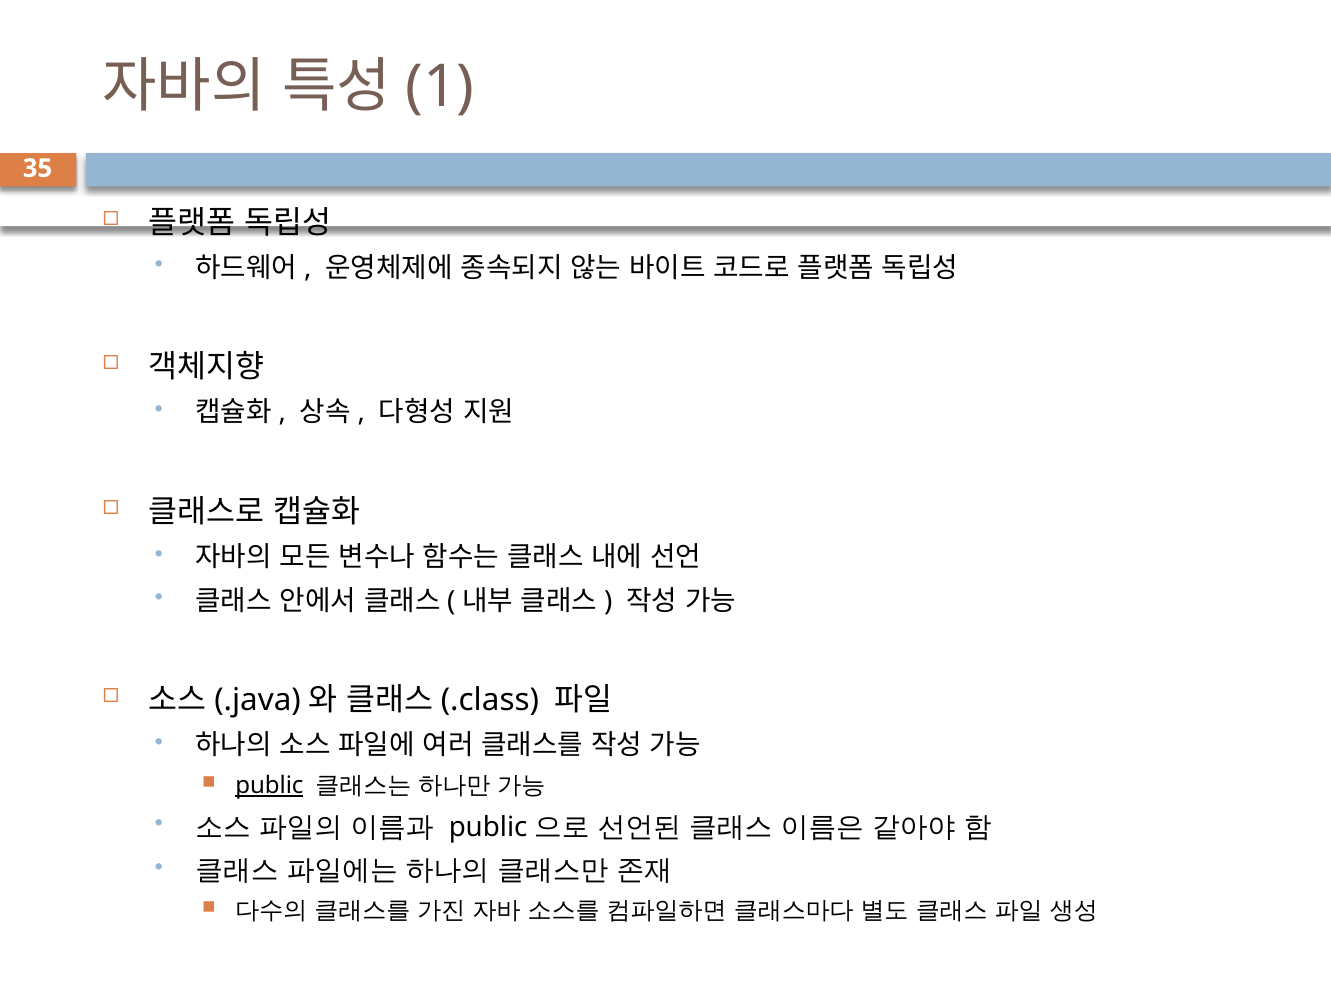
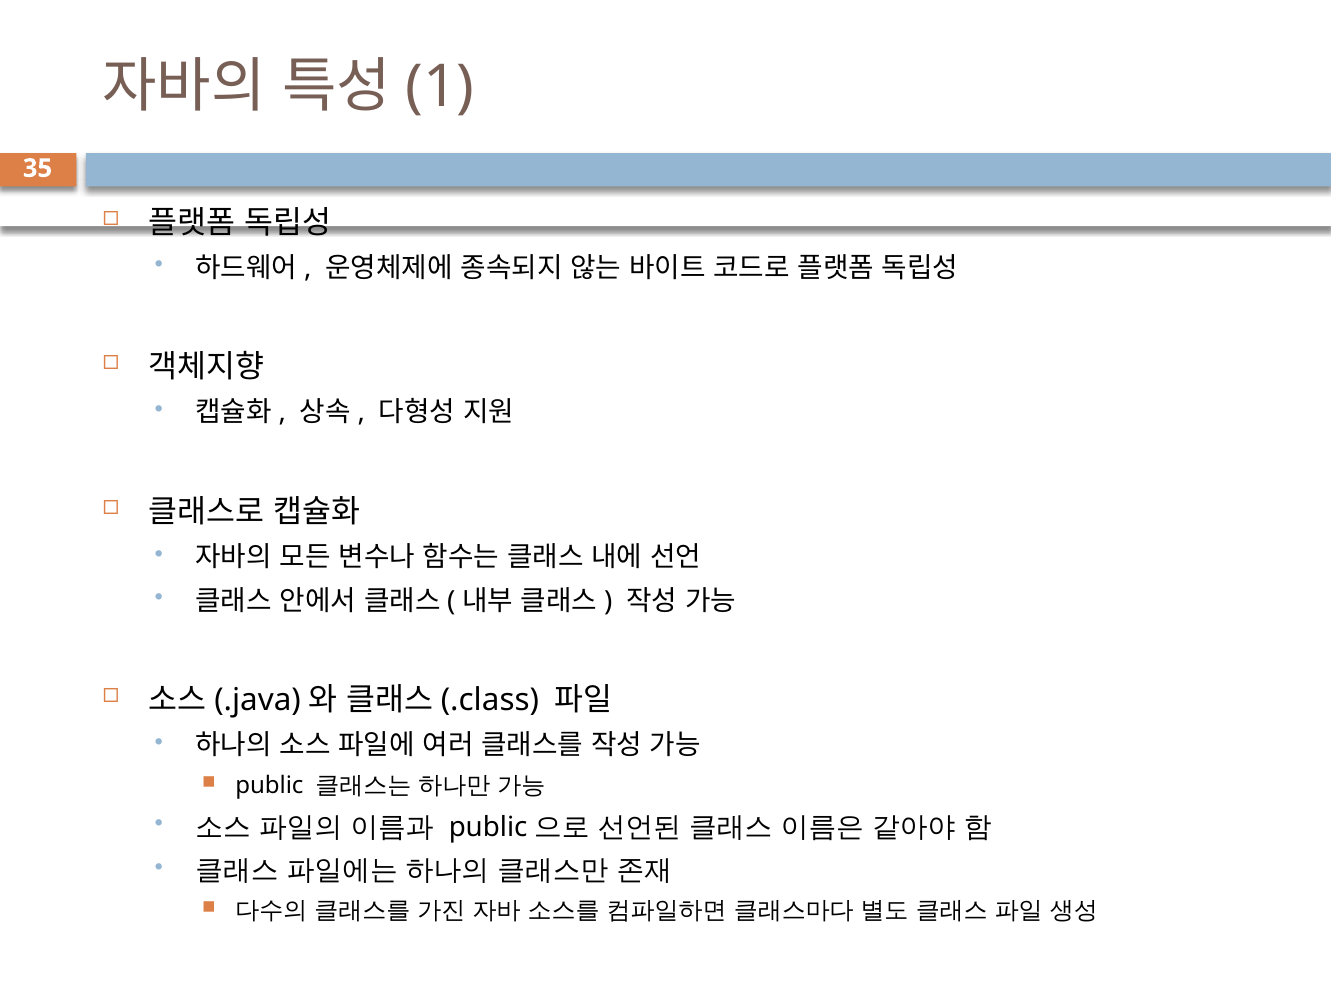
public underline: present -> none (269, 786)
